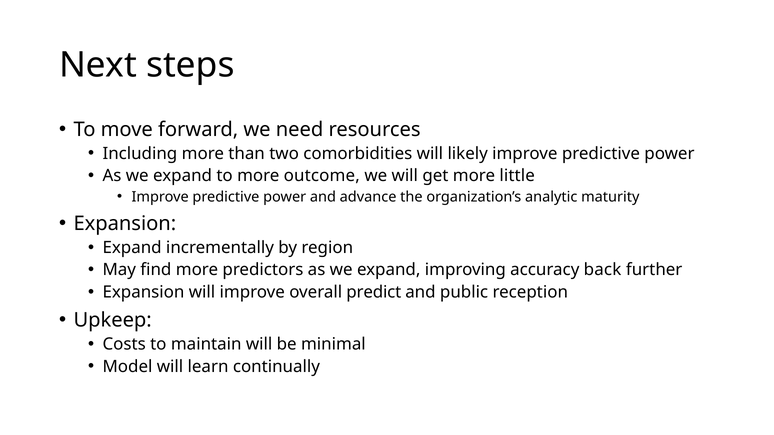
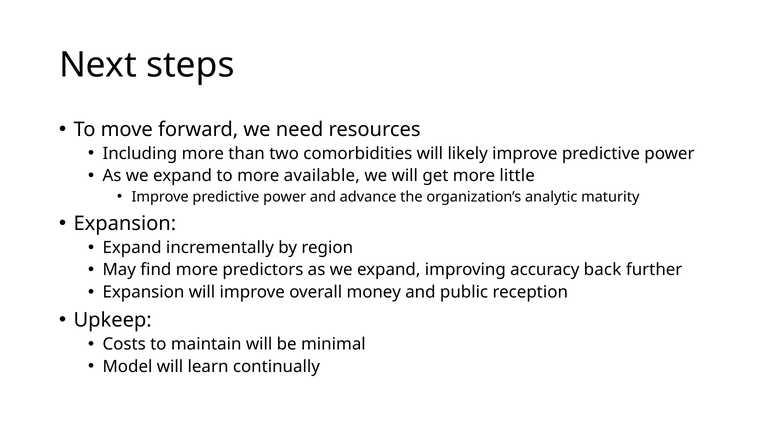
outcome: outcome -> available (322, 176)
predict: predict -> money (374, 292)
